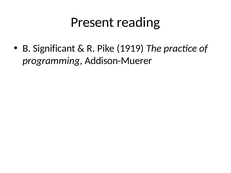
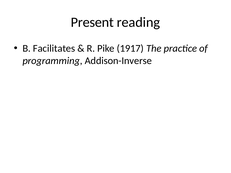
Significant: Significant -> Facilitates (54, 48)
1919: 1919 -> 1917 (130, 48)
Addison-Muerer: Addison-Muerer -> Addison-Inverse (118, 61)
